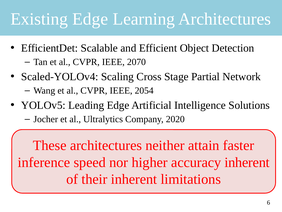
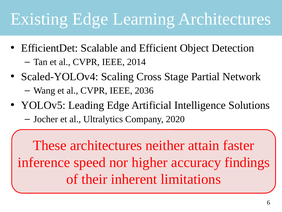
2070: 2070 -> 2014 (136, 62)
2054: 2054 -> 2036 (144, 90)
accuracy inherent: inherent -> findings (247, 162)
